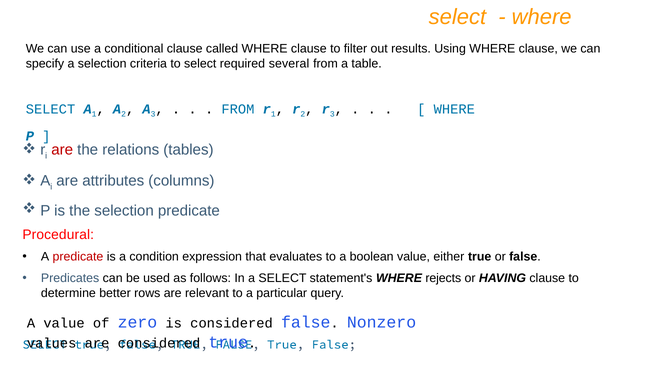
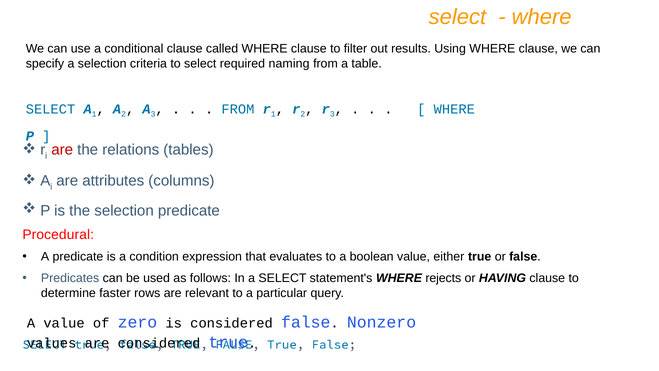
several: several -> naming (289, 64)
predicate colour: red -> black (78, 257)
better: better -> faster (115, 293)
